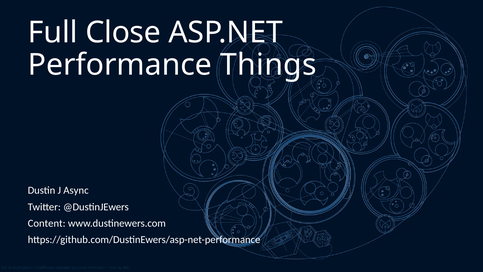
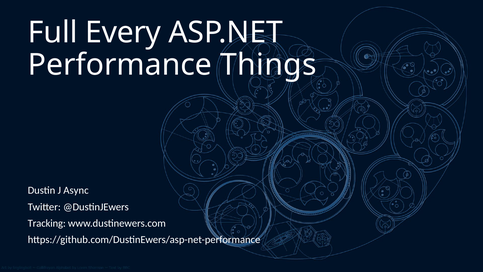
Close: Close -> Every (123, 32)
Content: Content -> Tracking (47, 223)
